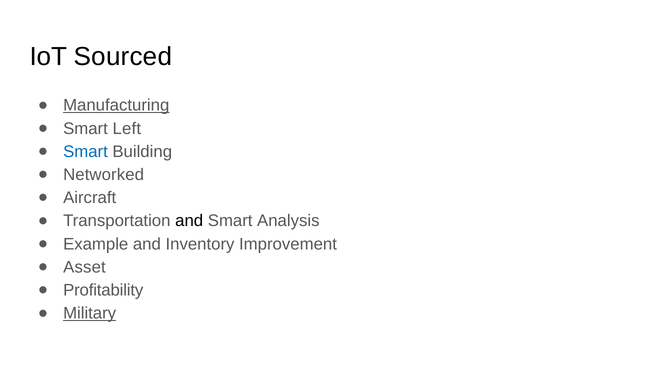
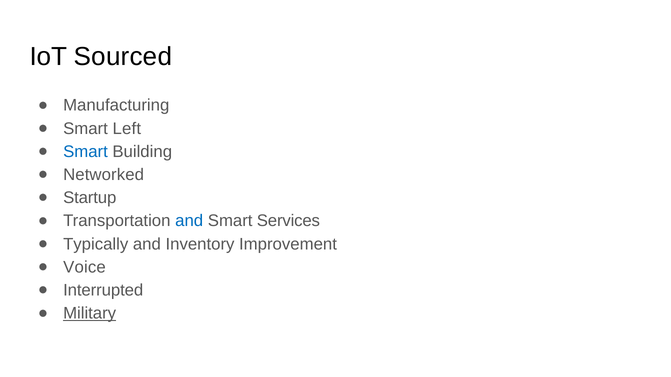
Manufacturing underline: present -> none (116, 106)
Aircraft: Aircraft -> Startup (90, 198)
and colour: black -> blue (189, 221)
Analysis: Analysis -> Services (288, 221)
Example: Example -> Typically (96, 244)
Asset: Asset -> Voice (84, 268)
Profitability: Profitability -> Interrupted (103, 291)
